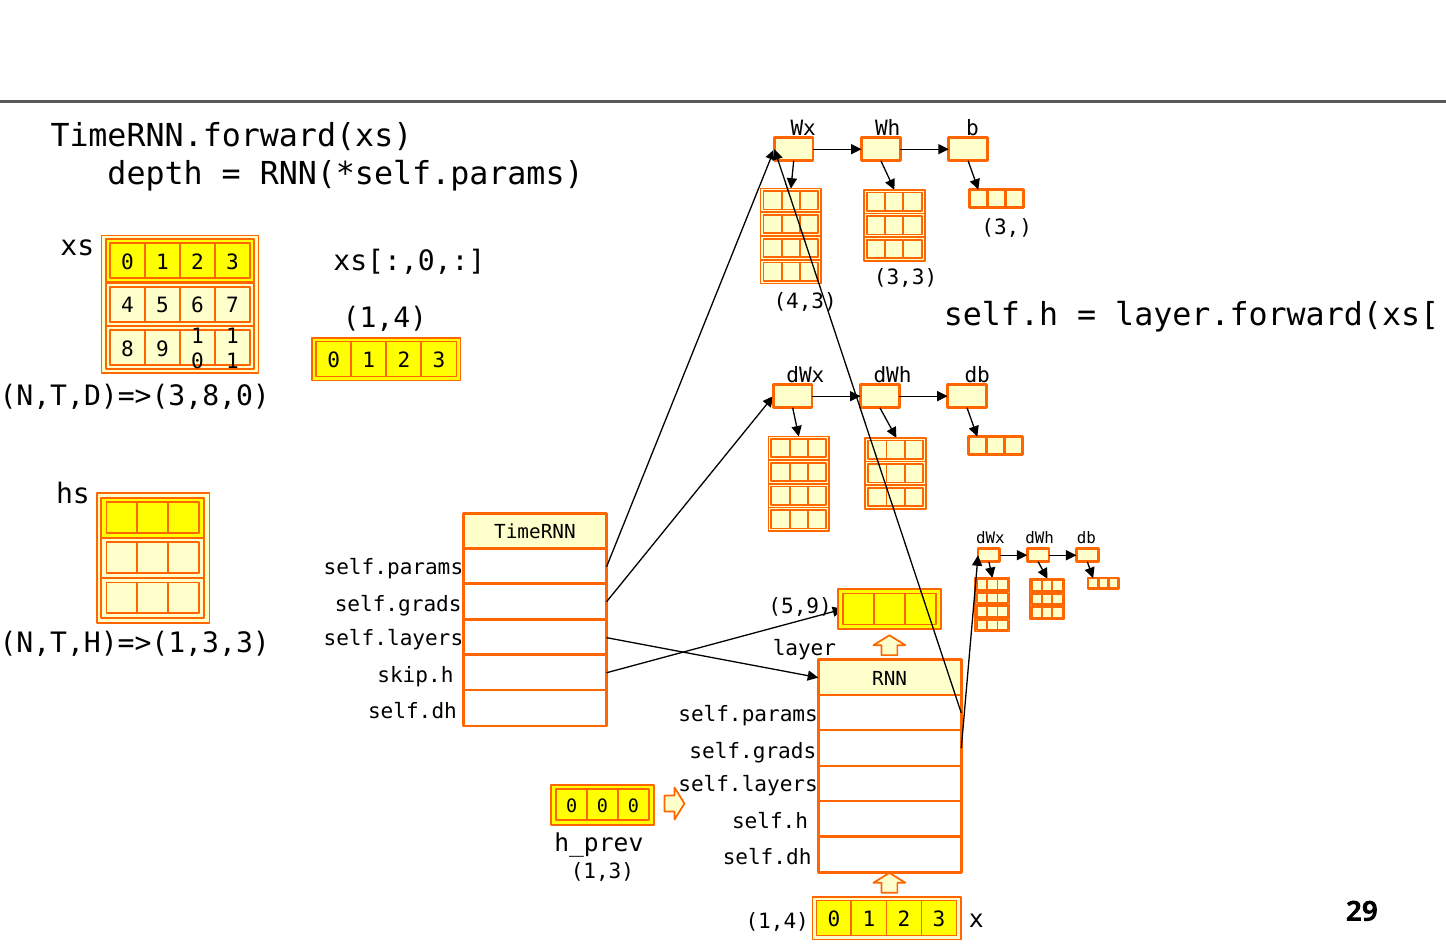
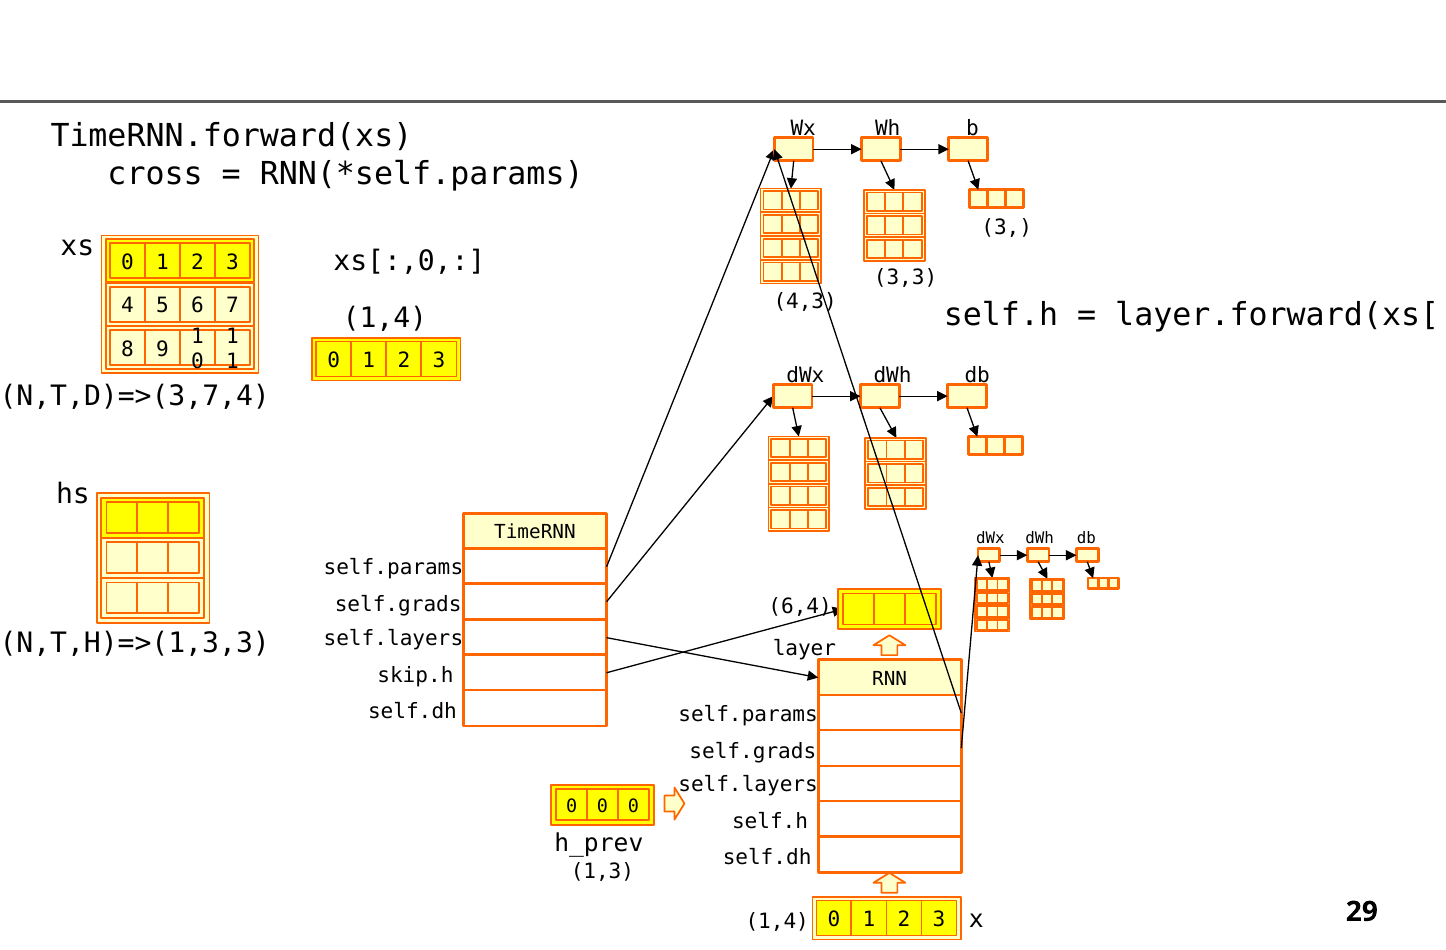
depth: depth -> cross (155, 174)
N,T,D)=>(3,8,0: N,T,D)=>(3,8,0 -> N,T,D)=>(3,7,4 (135, 396)
5,9: 5,9 -> 6,4 (800, 607)
